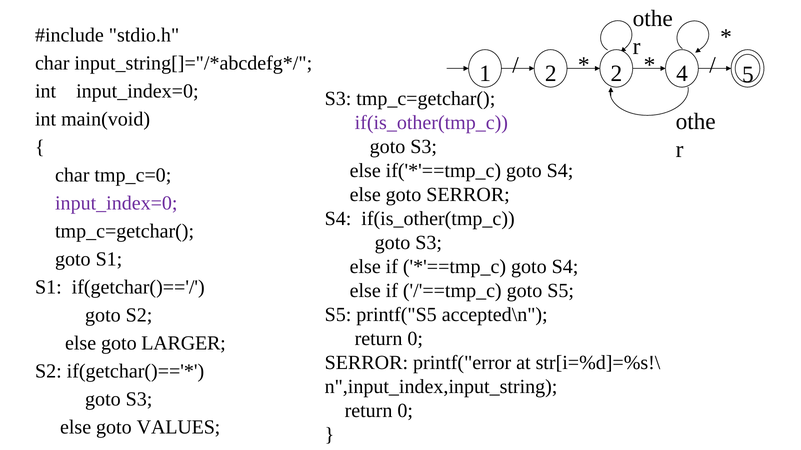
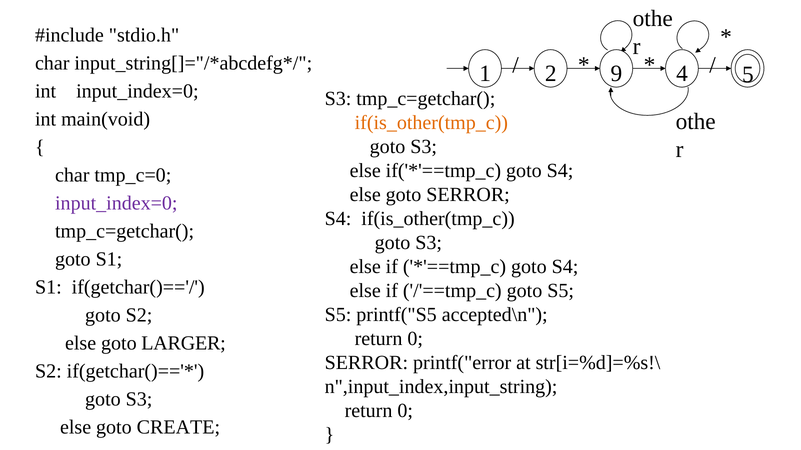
2 2: 2 -> 9 (616, 74)
if(is_other(tmp_c colour: purple -> orange (431, 123)
VALUES: VALUES -> CREATE (178, 428)
